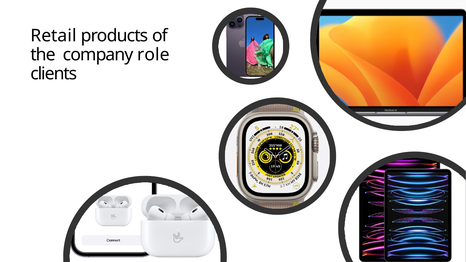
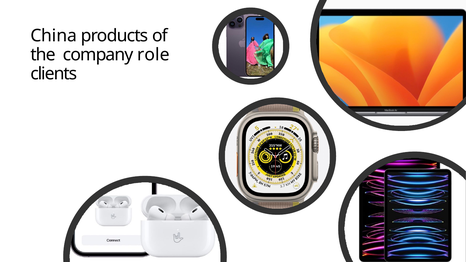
Retail: Retail -> China (54, 36)
